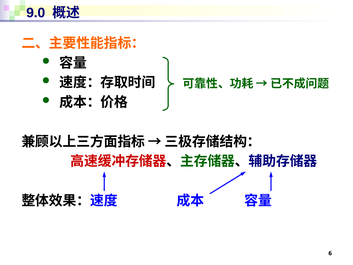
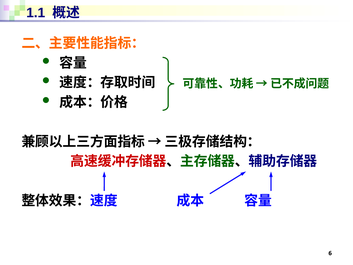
9.0: 9.0 -> 1.1 (36, 13)
